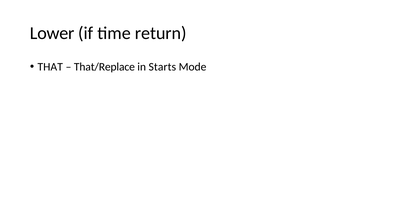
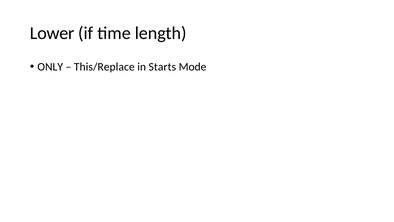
return: return -> length (161, 33)
THAT: THAT -> ONLY (50, 67)
That/Replace: That/Replace -> This/Replace (104, 67)
